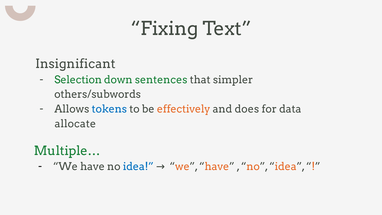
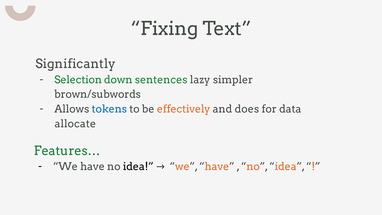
Insignificant: Insignificant -> Significantly (75, 64)
that: that -> lazy (200, 80)
others/subwords: others/subwords -> brown/subwords (98, 94)
Multiple…: Multiple… -> Features… (67, 151)
idea colour: blue -> black (138, 167)
